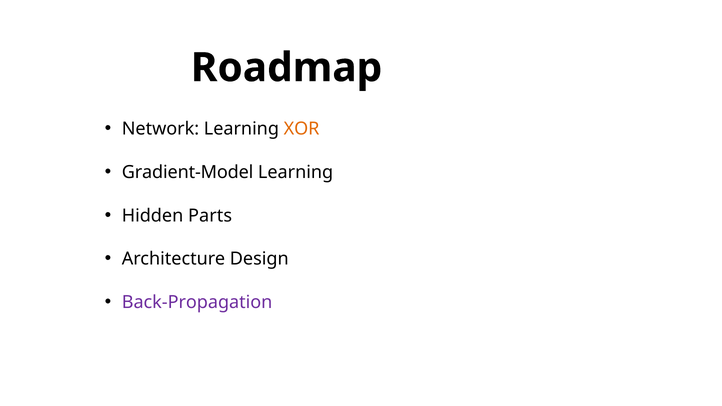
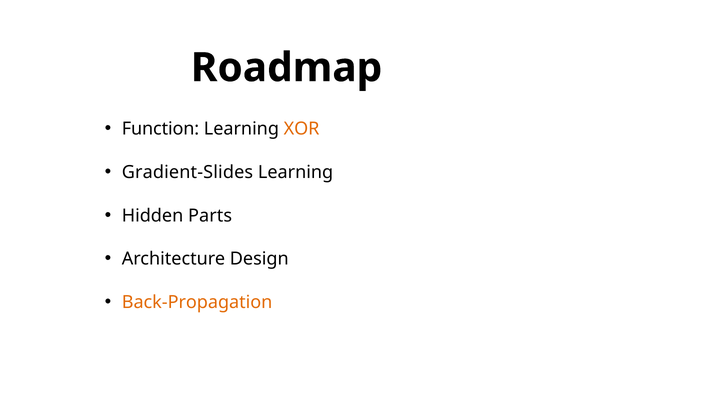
Network: Network -> Function (160, 129)
Gradient-Model: Gradient-Model -> Gradient-Slides (187, 172)
Back-Propagation colour: purple -> orange (197, 302)
